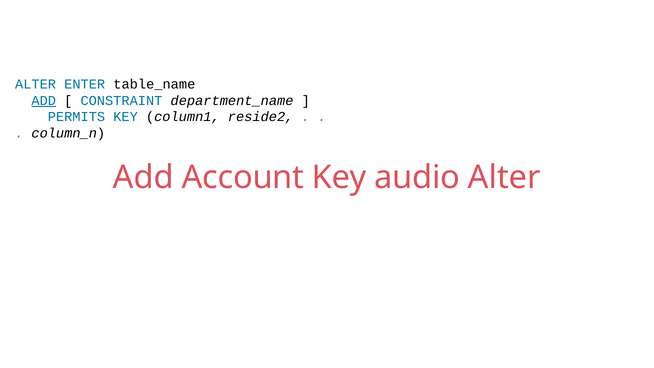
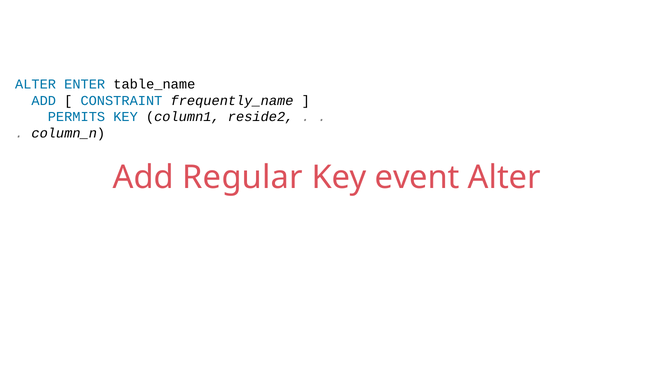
ADD underline: present -> none (44, 100)
department_name: department_name -> frequently_name (232, 100)
Account: Account -> Regular (243, 177)
audio: audio -> event (417, 177)
